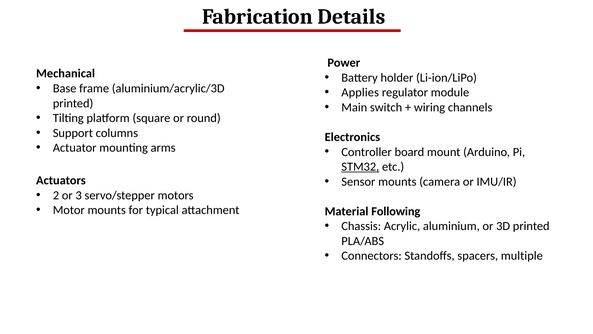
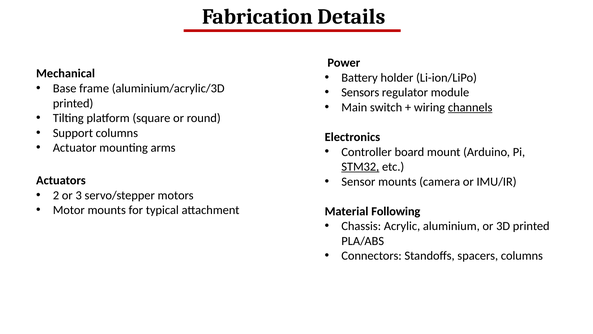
Applies: Applies -> Sensors (360, 92)
channels underline: none -> present (470, 107)
spacers multiple: multiple -> columns (522, 256)
